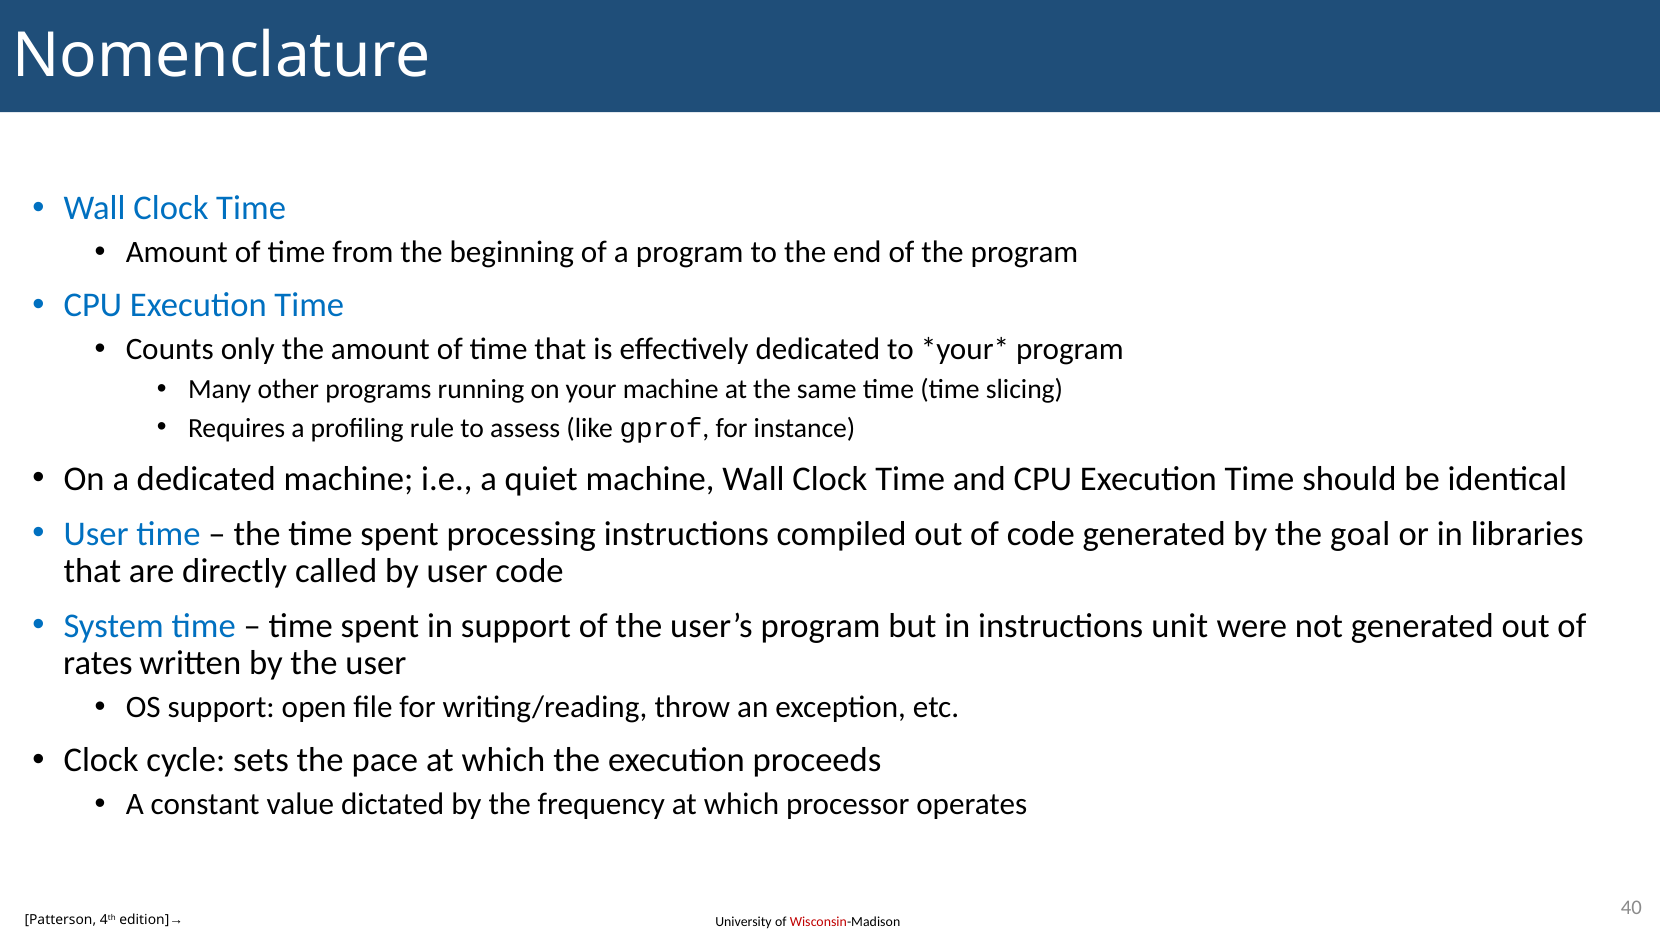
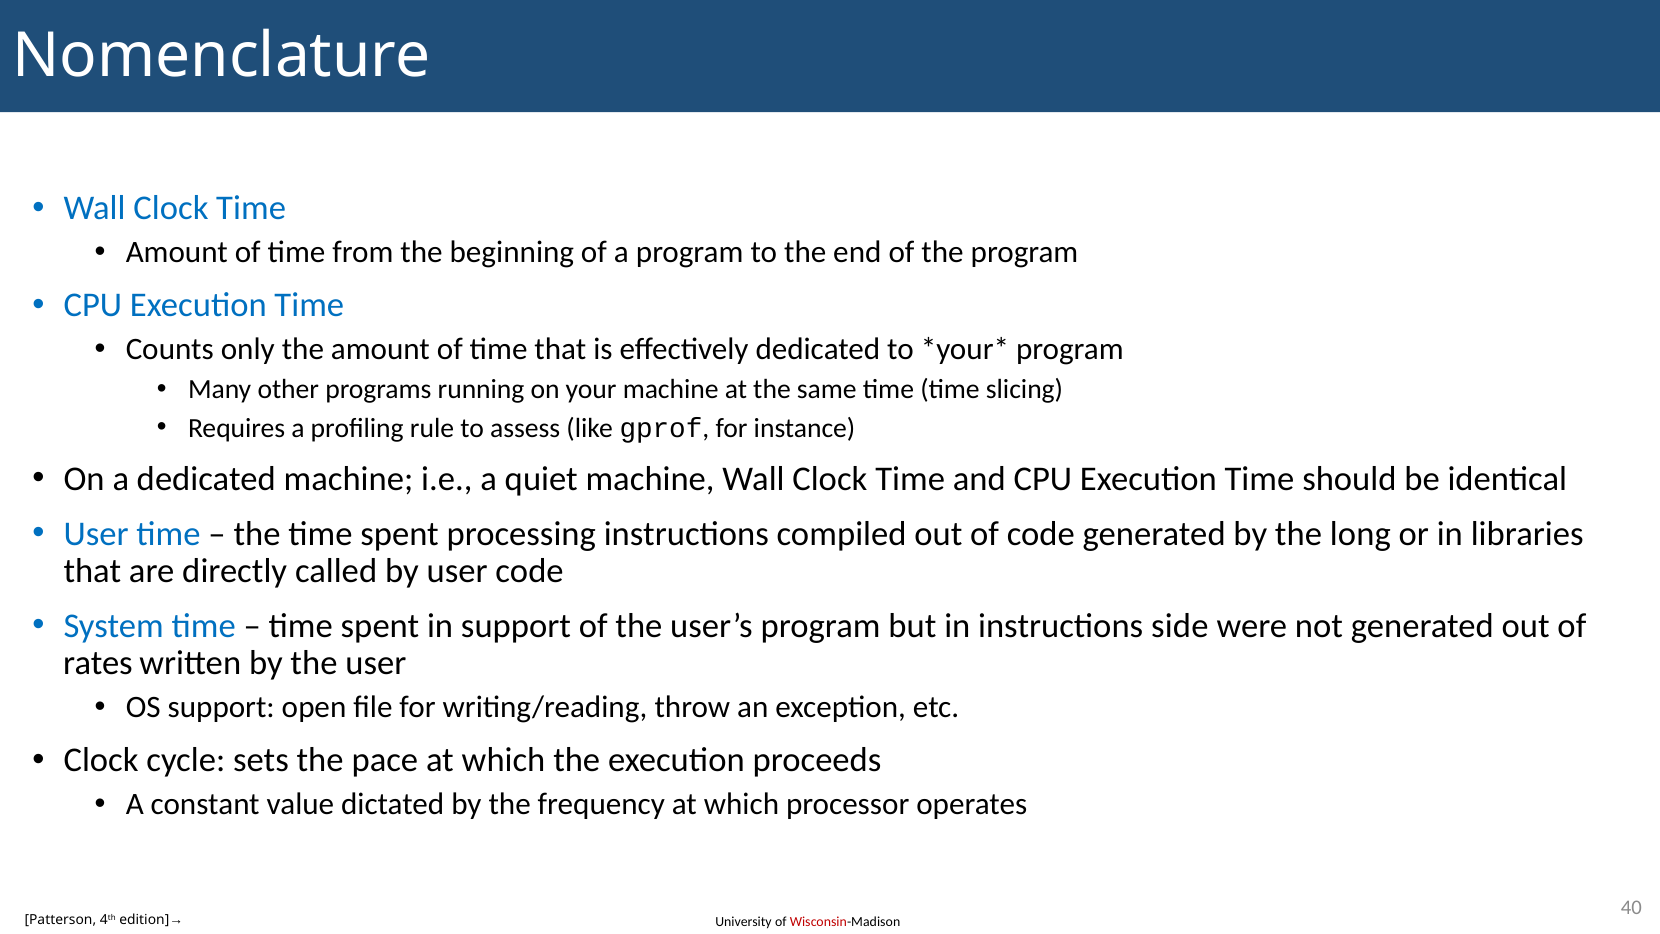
goal: goal -> long (1360, 533)
unit: unit -> side (1180, 626)
